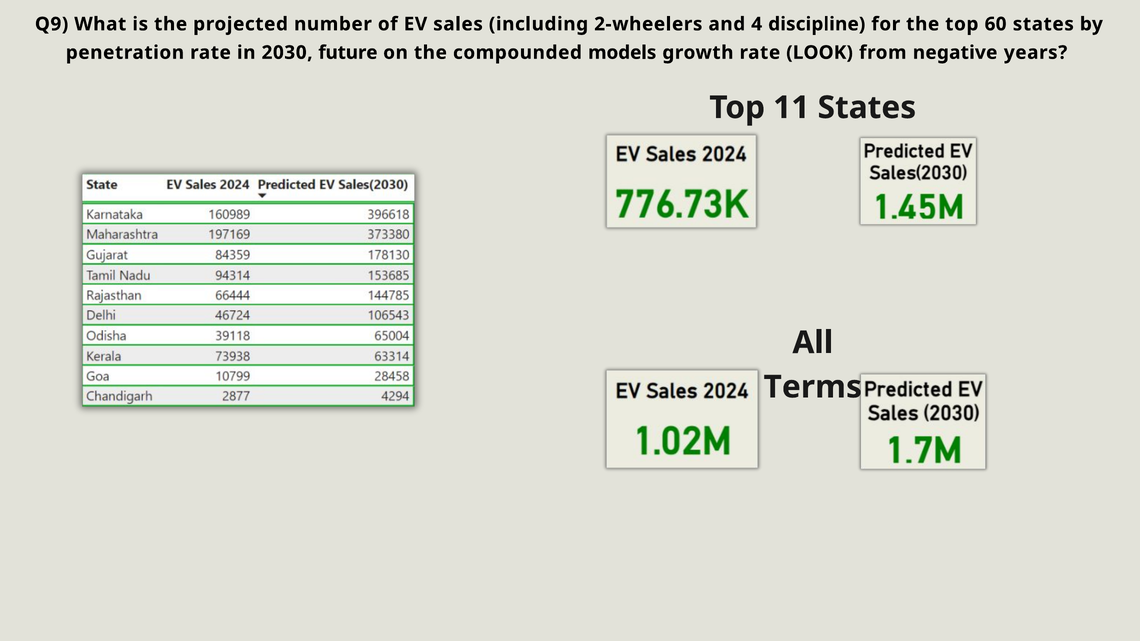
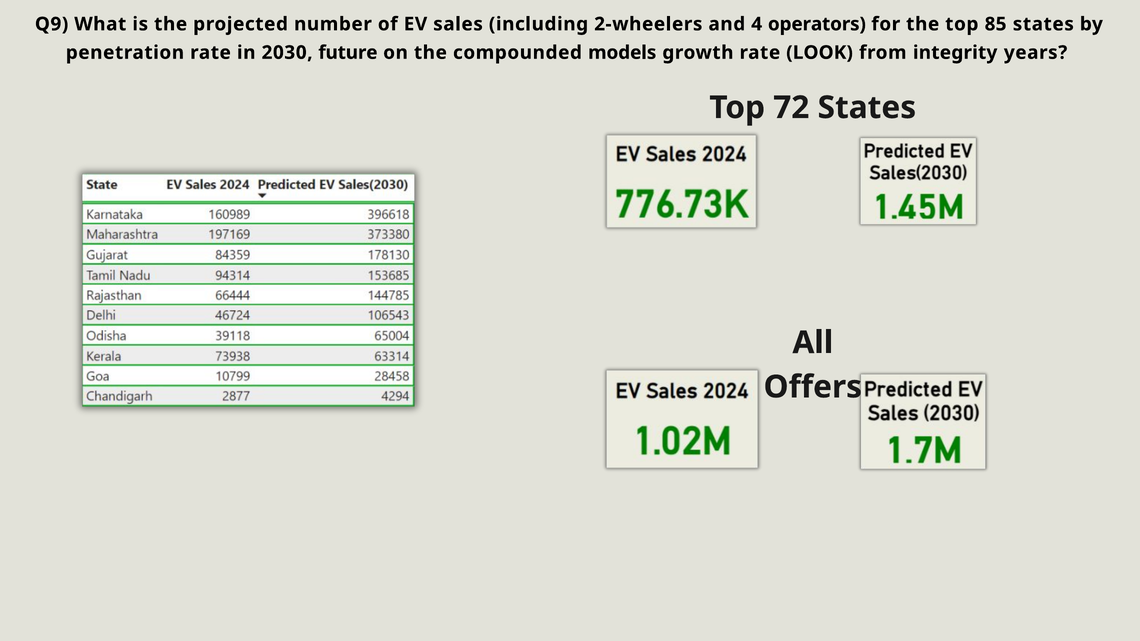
discipline: discipline -> operators (817, 24)
60: 60 -> 85 (996, 24)
negative: negative -> integrity (955, 53)
11: 11 -> 72 (791, 108)
Terms: Terms -> Offers (813, 387)
